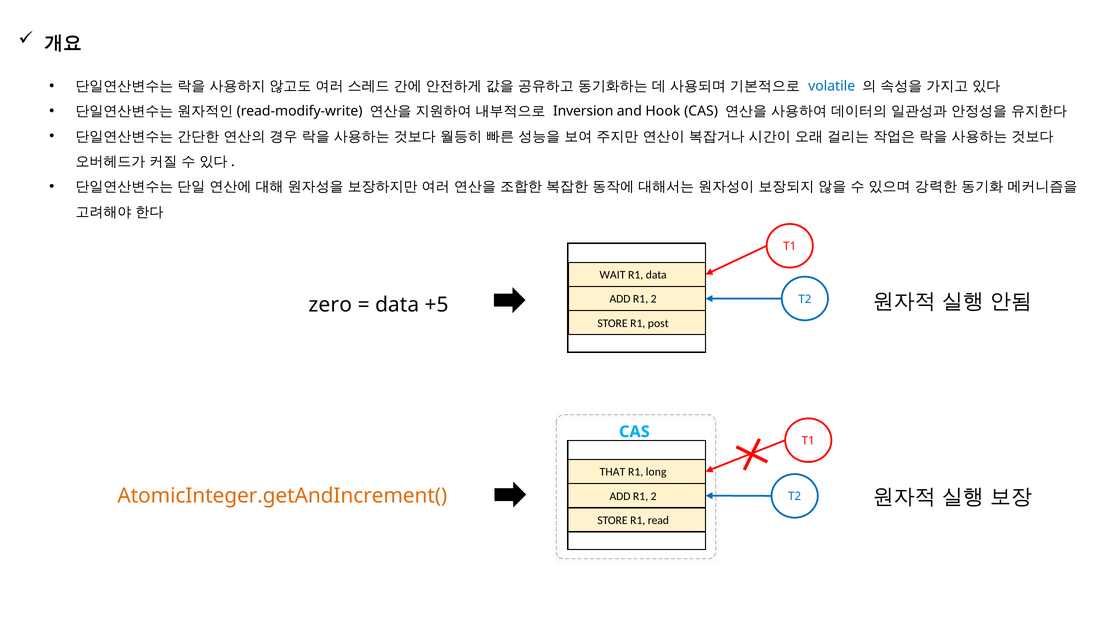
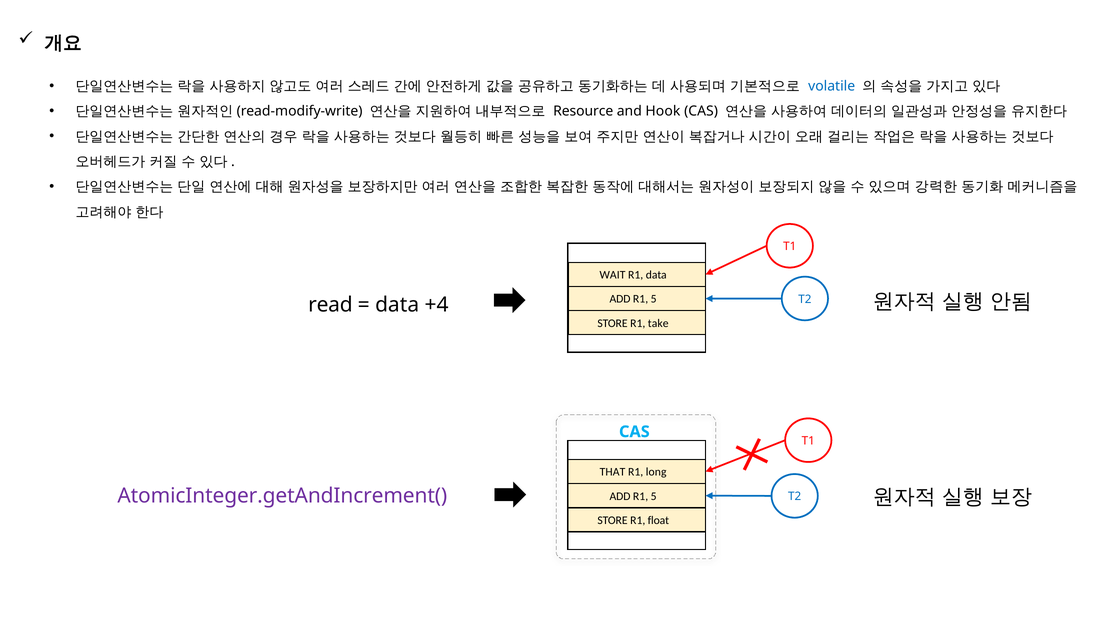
Inversion: Inversion -> Resource (583, 111)
zero: zero -> read (330, 305)
+5: +5 -> +4 (437, 305)
2: 2 -> 5 (654, 299)
post: post -> take (658, 323)
AtomicInteger.getAndIncrement( colour: orange -> purple (282, 496)
2: 2 -> 5 (654, 496)
read: read -> float (658, 520)
